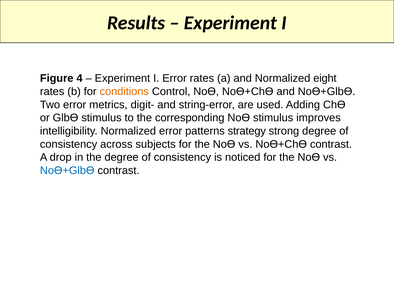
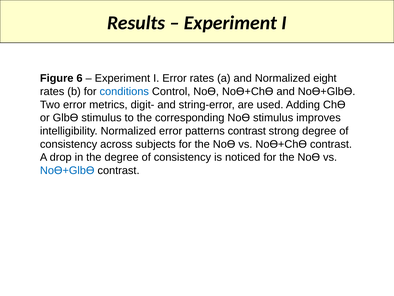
4: 4 -> 6 (80, 78)
conditions colour: orange -> blue (124, 91)
patterns strategy: strategy -> contrast (247, 131)
